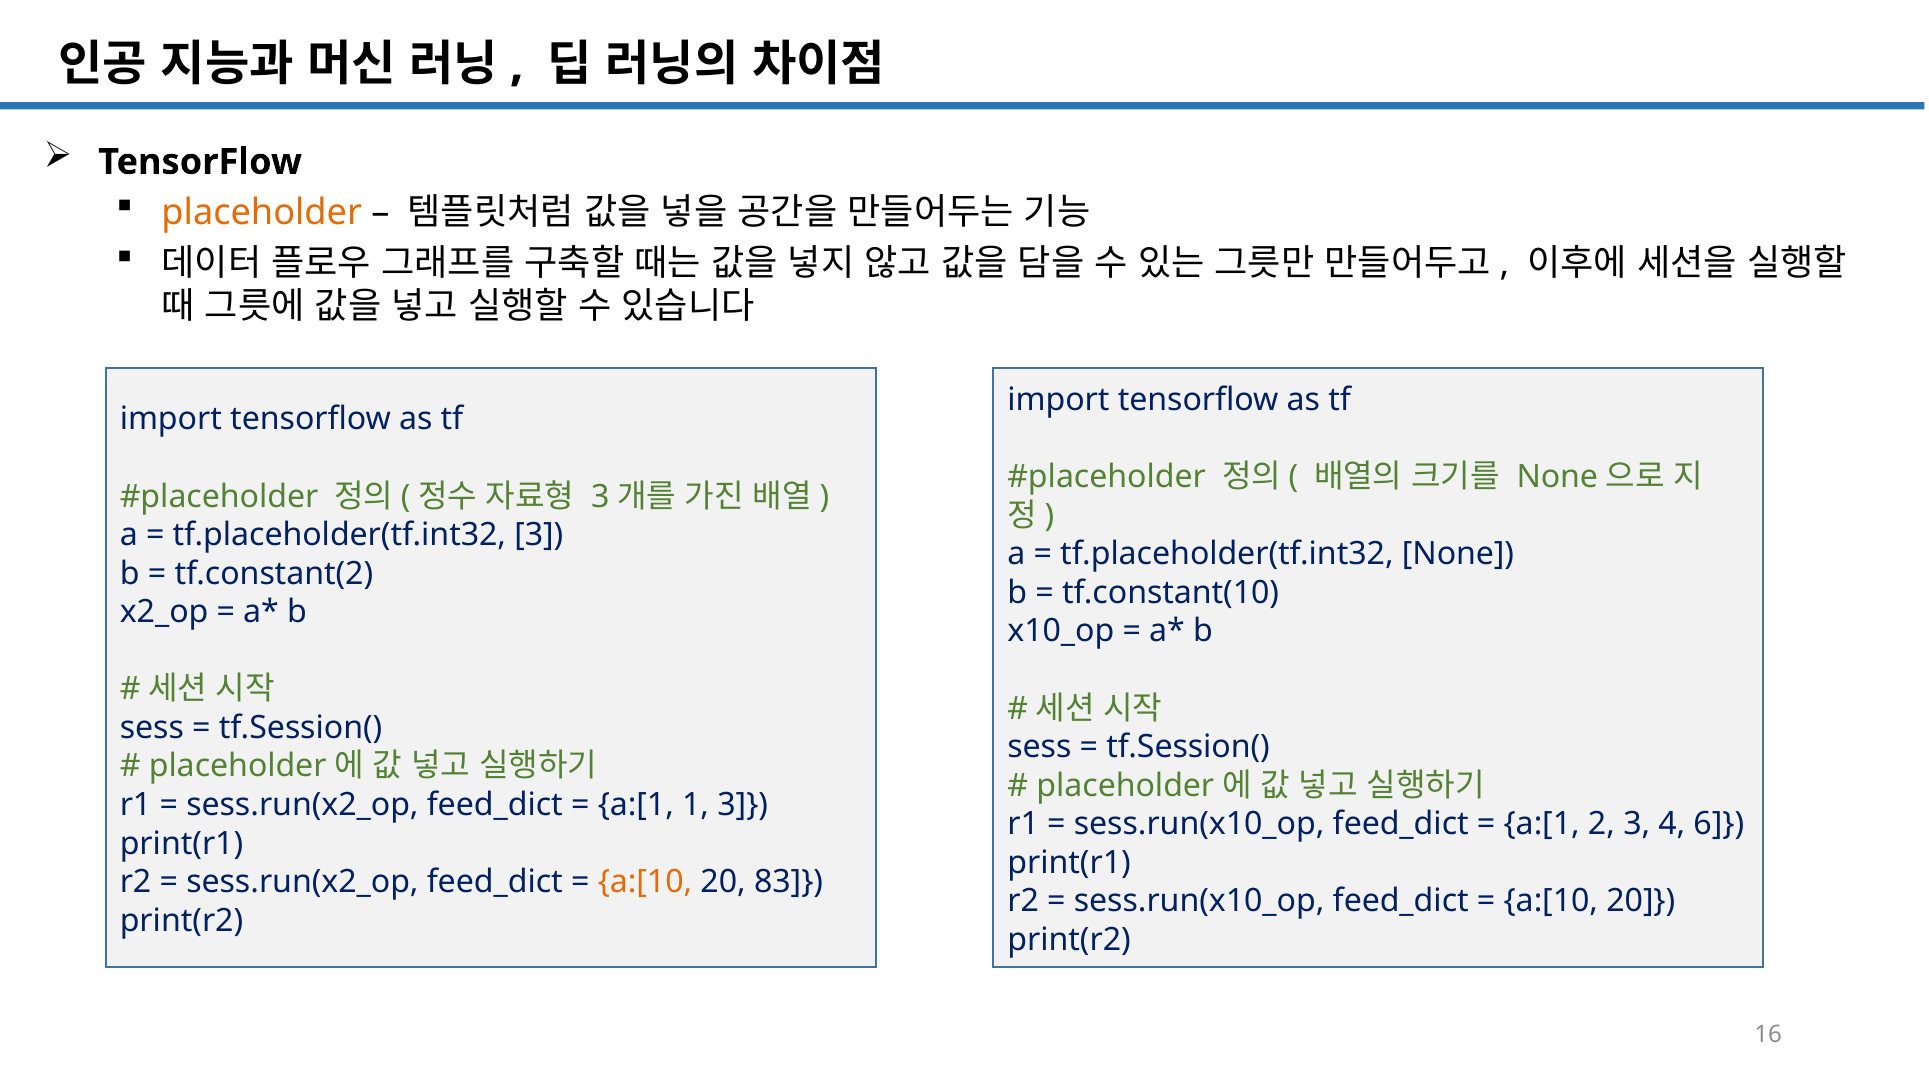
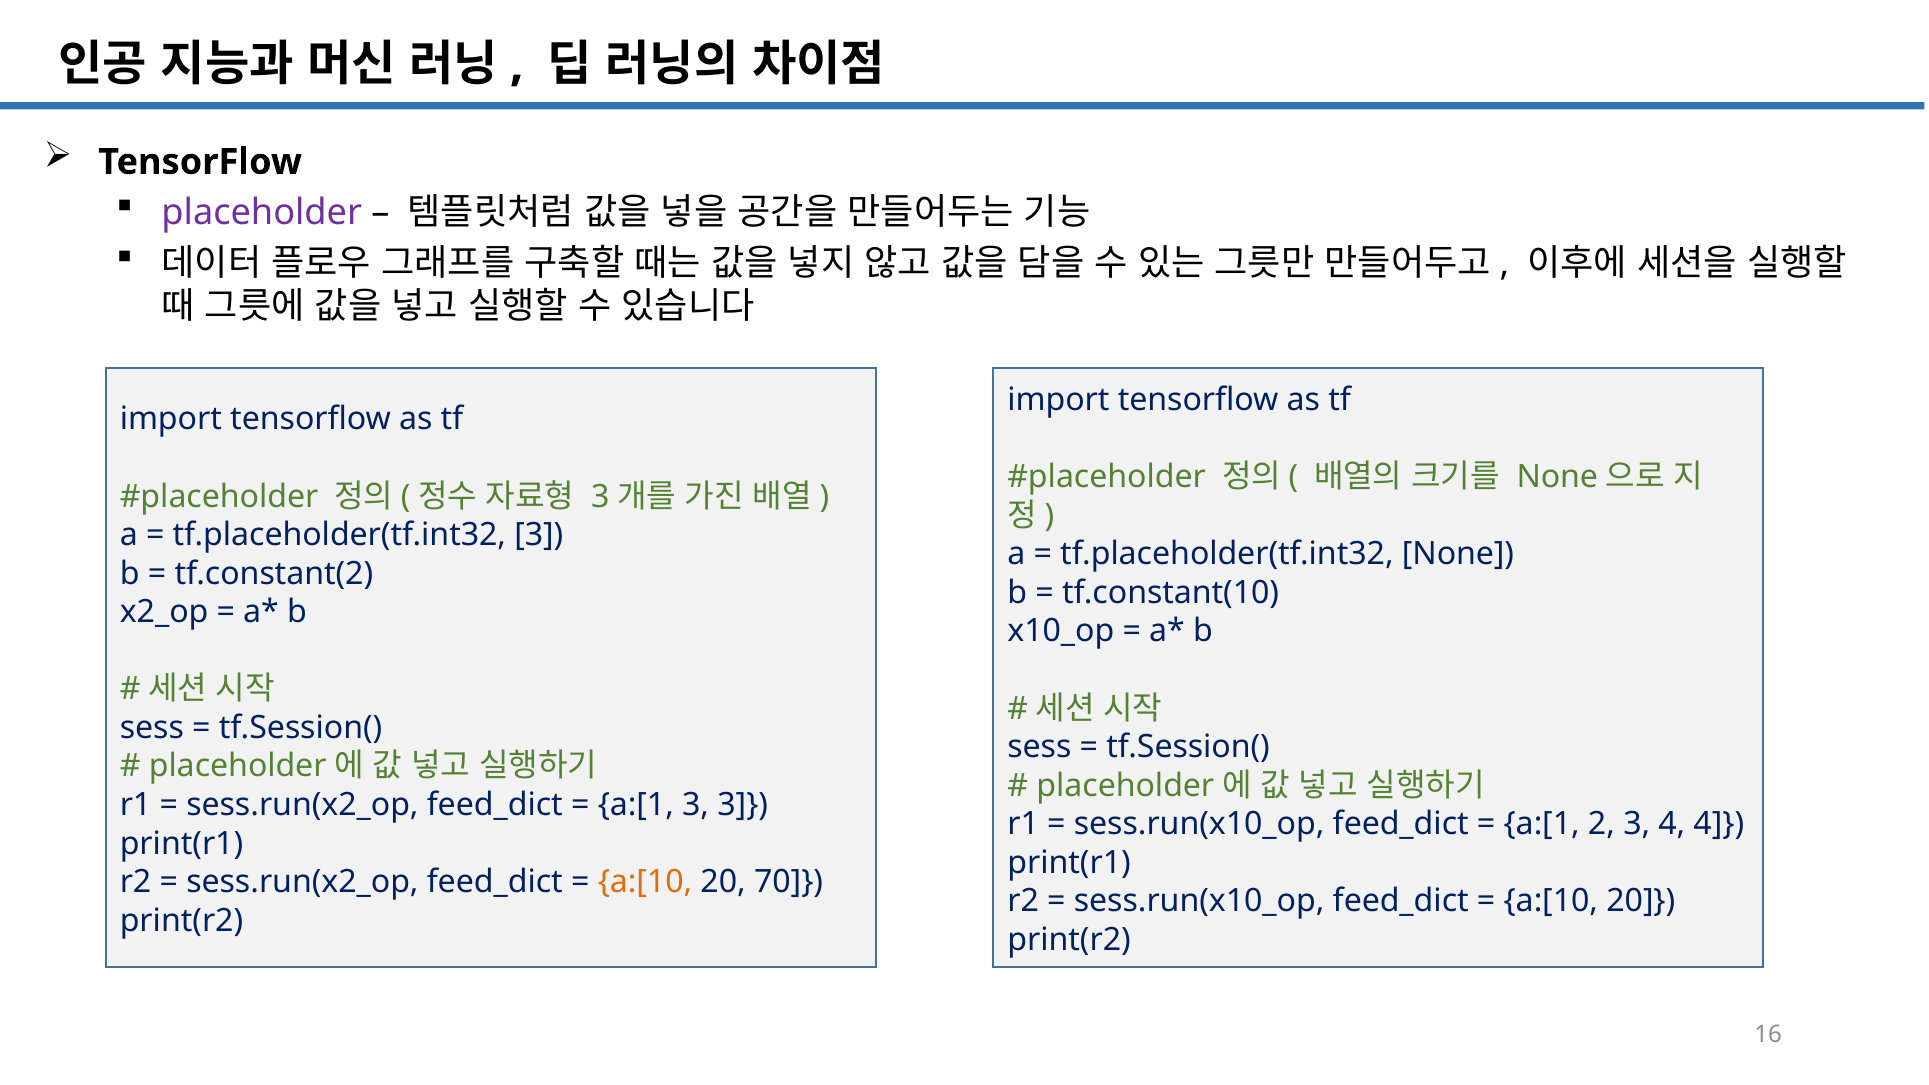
placeholder colour: orange -> purple (262, 213)
a:[1 1: 1 -> 3 (696, 805)
4 6: 6 -> 4 (1719, 824)
83: 83 -> 70 (789, 882)
